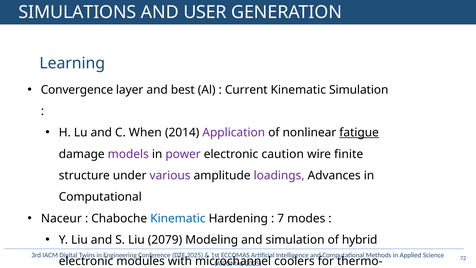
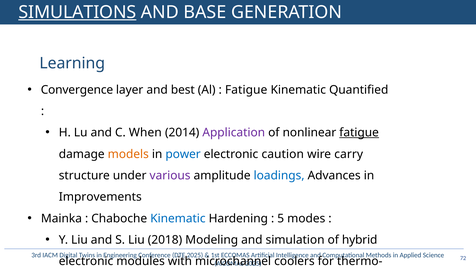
SIMULATIONS underline: none -> present (77, 12)
USER: USER -> BASE (205, 12)
Current: Current -> Fatigue (246, 90)
Kinematic Simulation: Simulation -> Quantified (359, 90)
models colour: purple -> orange (128, 154)
power colour: purple -> blue (183, 154)
finite: finite -> carry (349, 154)
loadings colour: purple -> blue (279, 175)
Computational: Computational -> Improvements (100, 197)
Naceur: Naceur -> Mainka (61, 218)
7: 7 -> 5 (281, 218)
2079: 2079 -> 2018 (165, 240)
